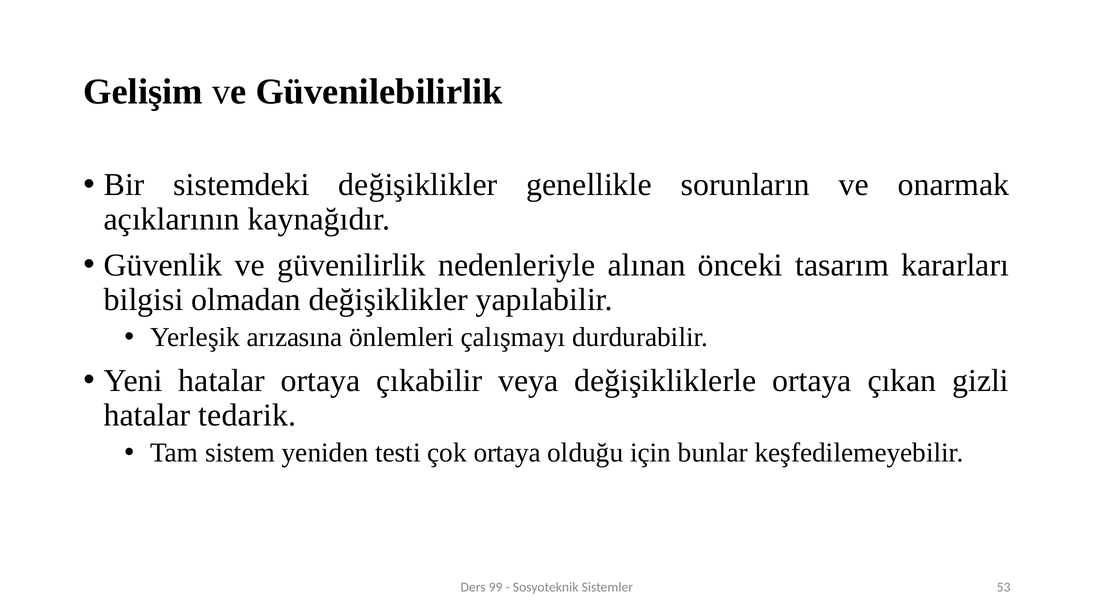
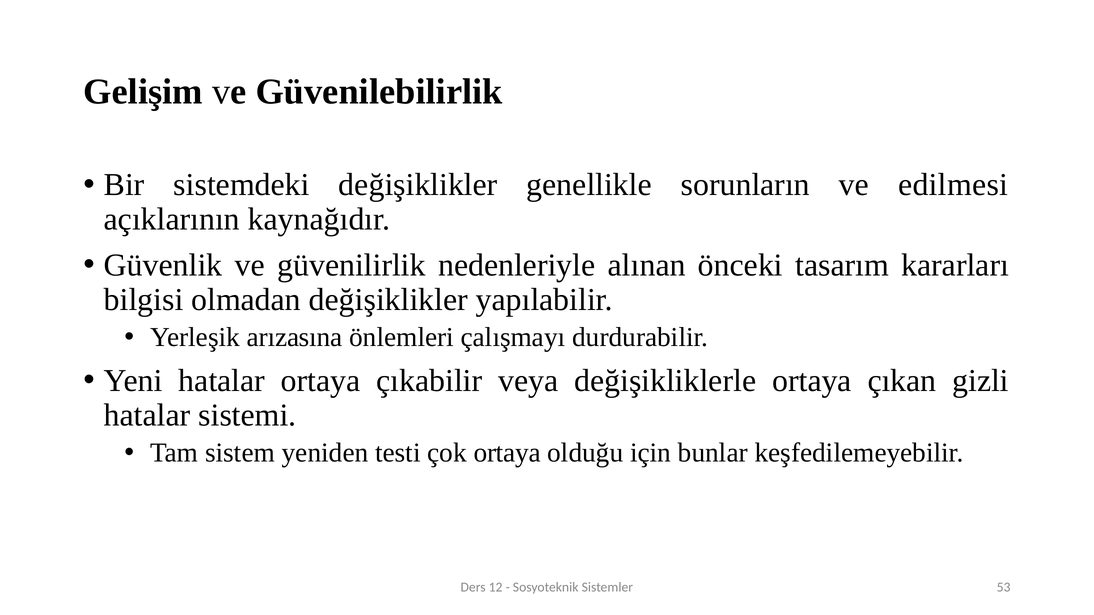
onarmak: onarmak -> edilmesi (953, 185)
tedarik: tedarik -> sistemi (247, 415)
99: 99 -> 12 (496, 588)
